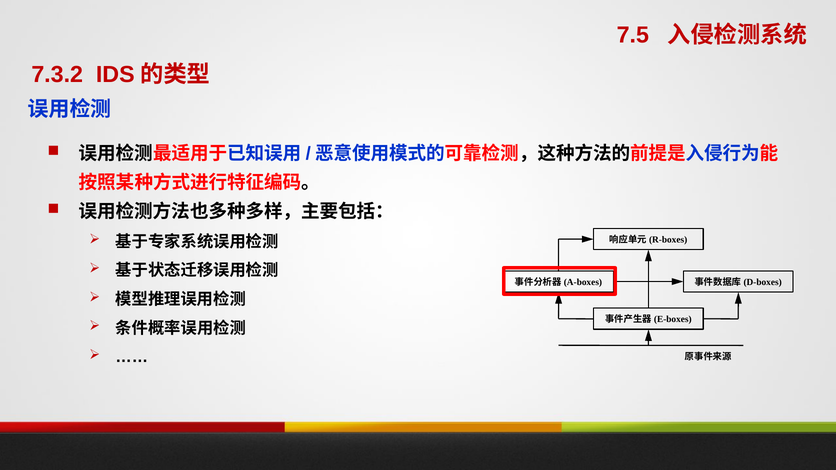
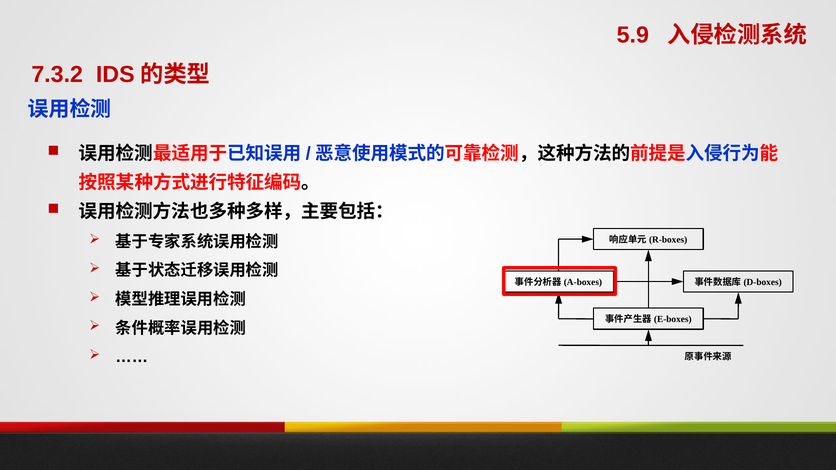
7.5: 7.5 -> 5.9 (633, 35)
